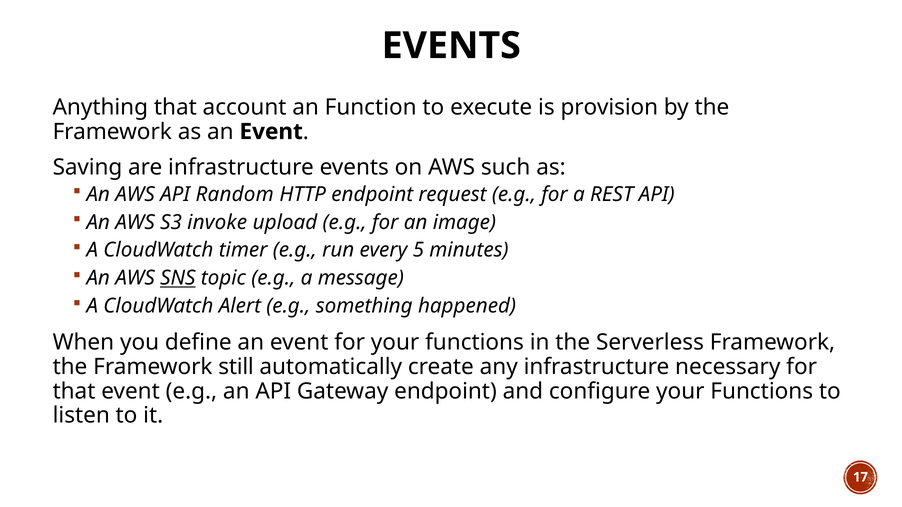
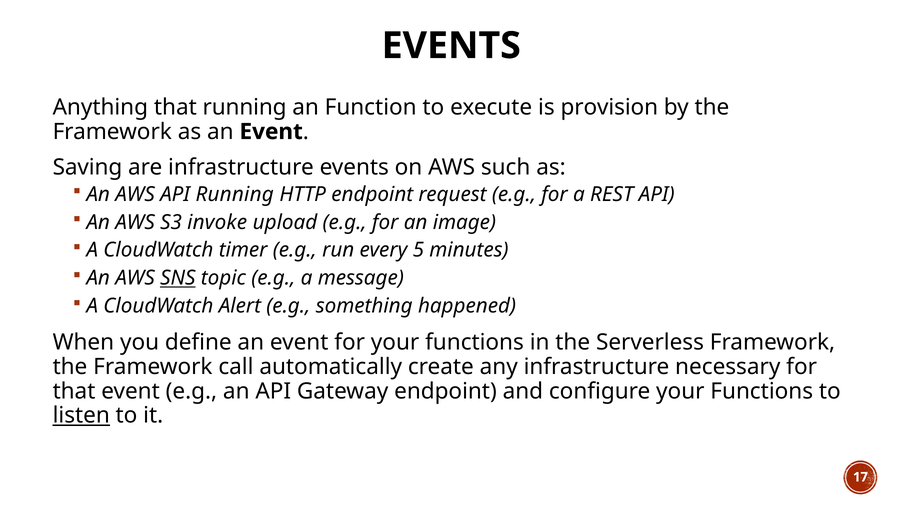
that account: account -> running (245, 107)
API Random: Random -> Running (235, 194)
still: still -> call (236, 367)
listen underline: none -> present (81, 416)
